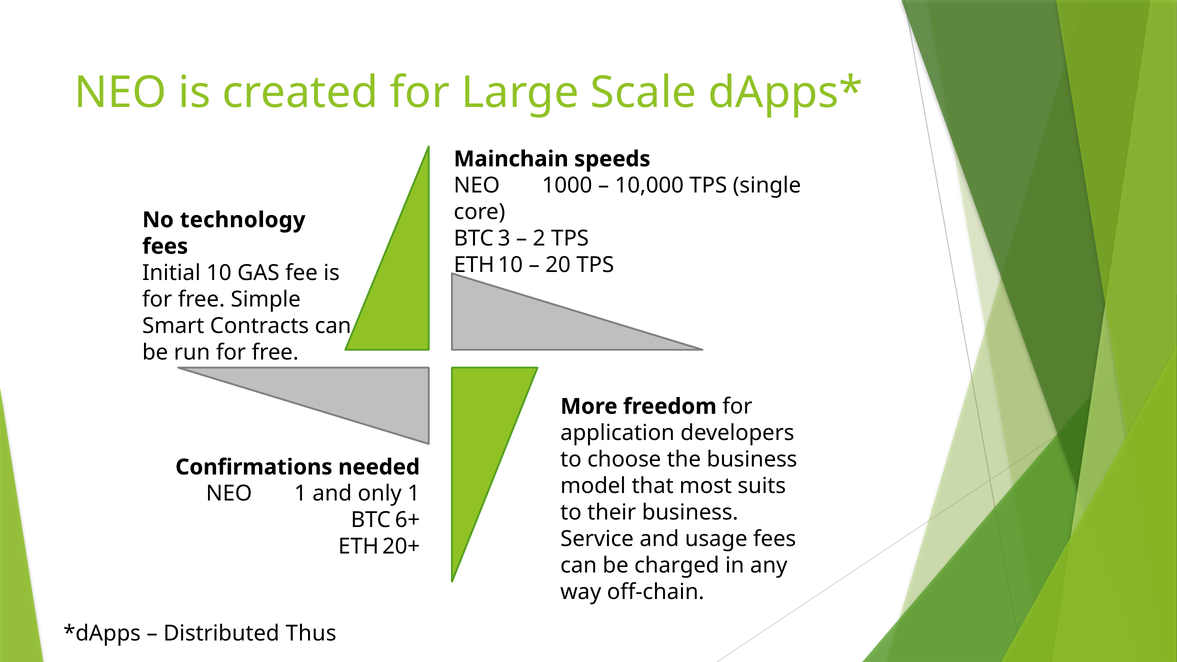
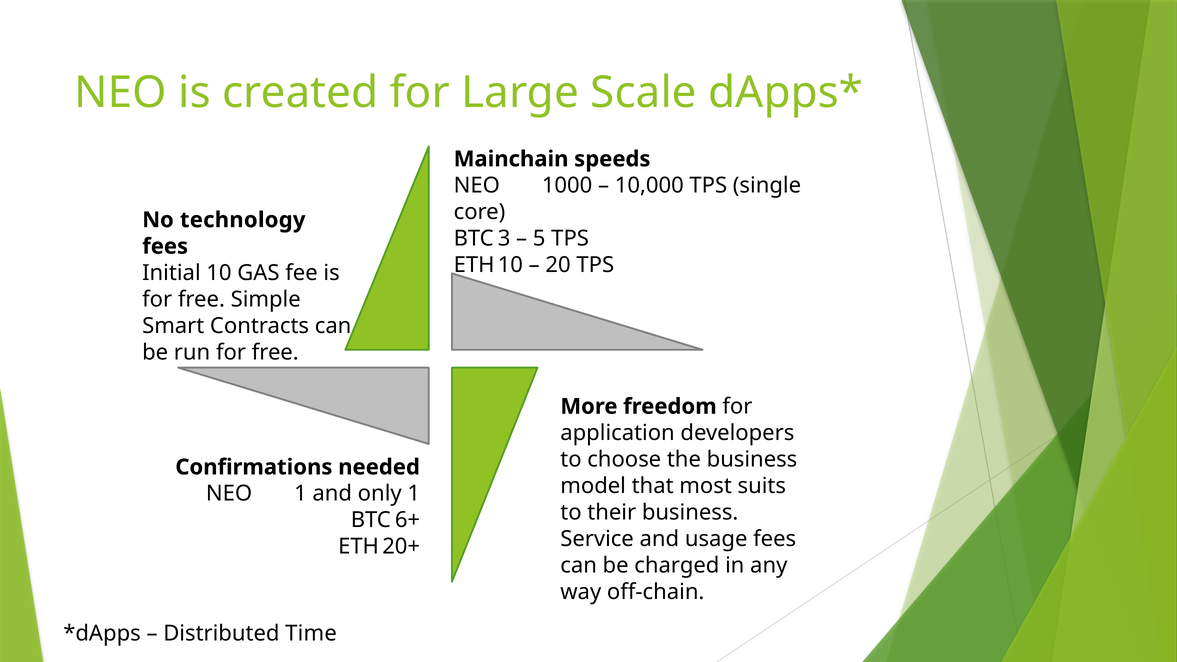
2: 2 -> 5 (539, 239)
Thus: Thus -> Time (311, 634)
